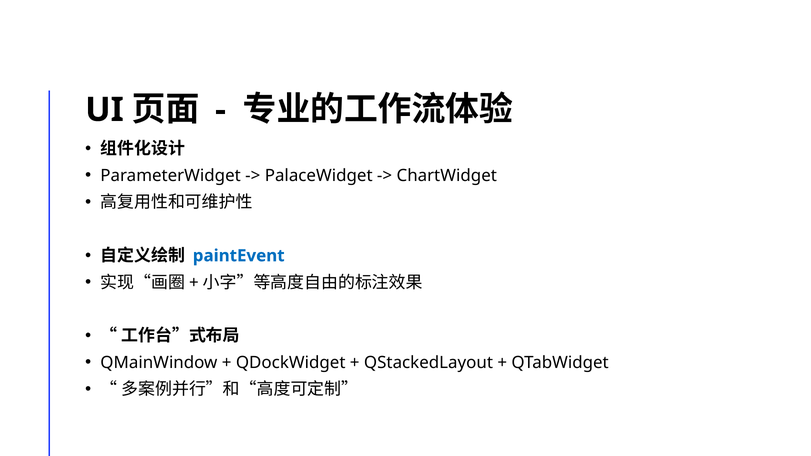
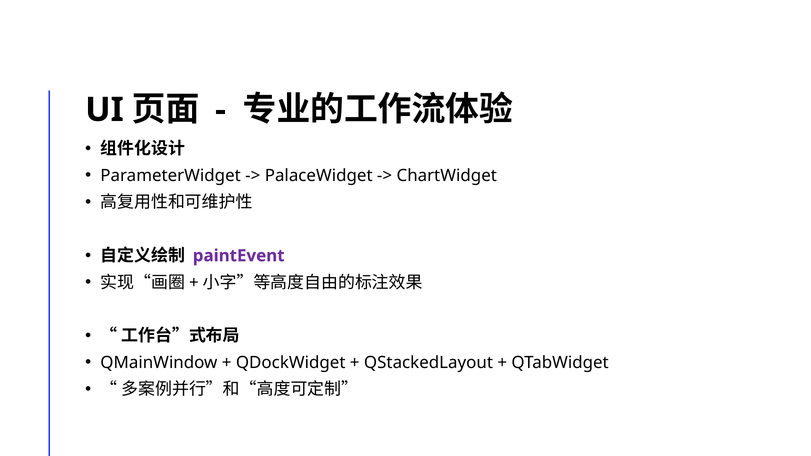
paintEvent colour: blue -> purple (239, 256)
